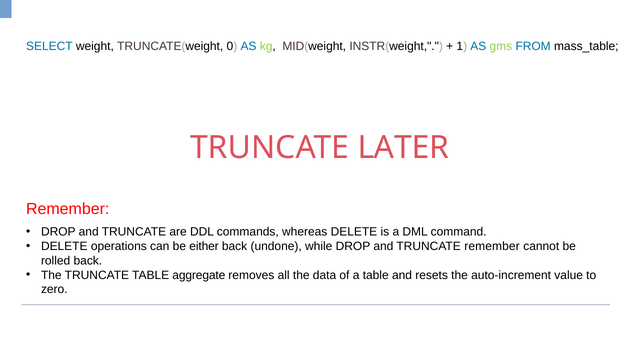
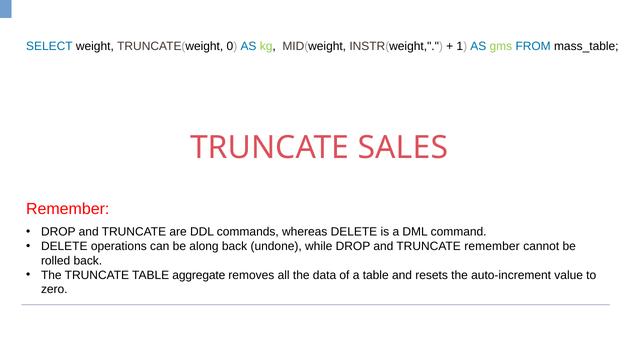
LATER: LATER -> SALES (403, 148)
either: either -> along (204, 246)
